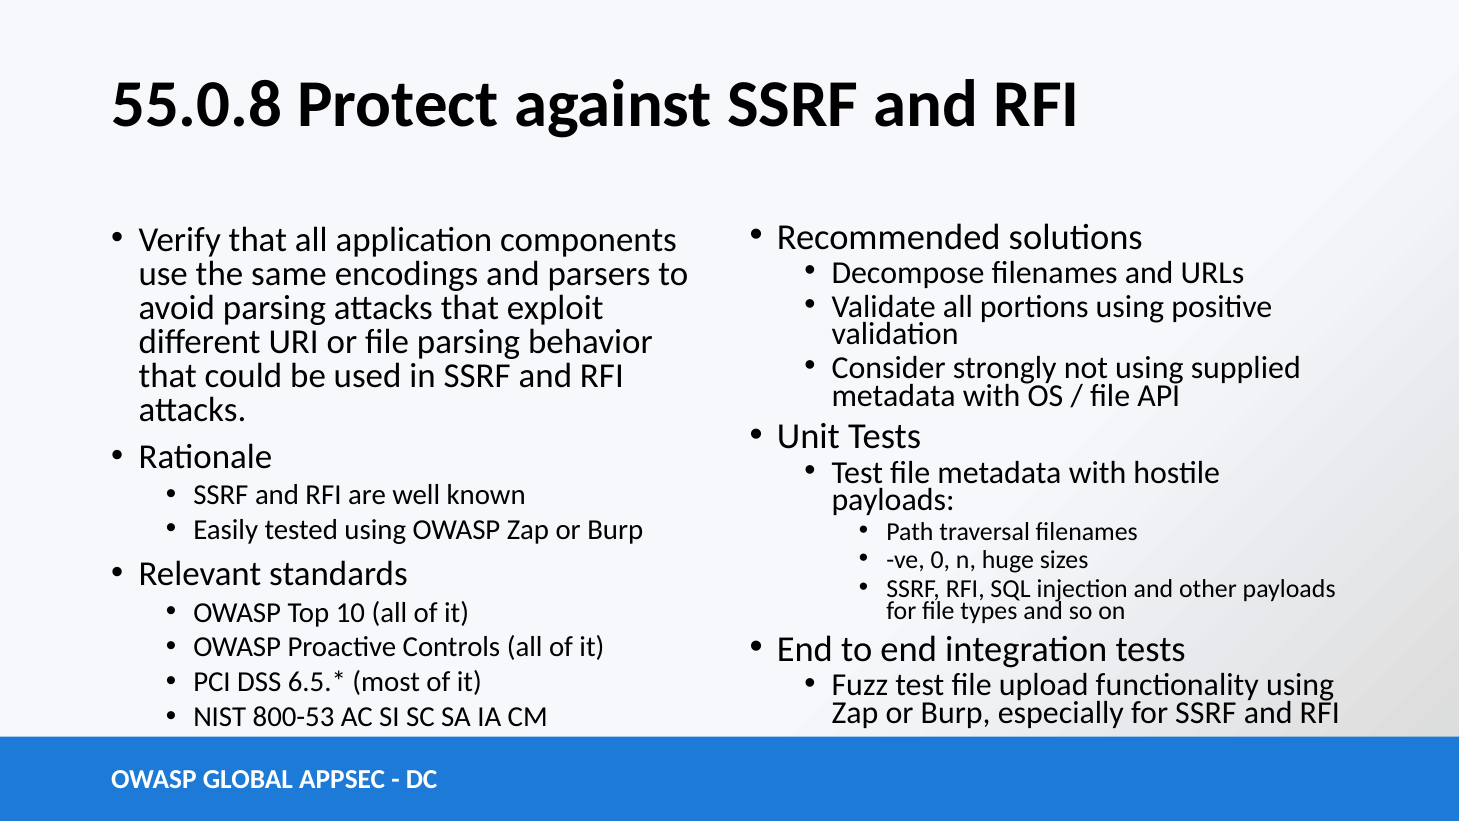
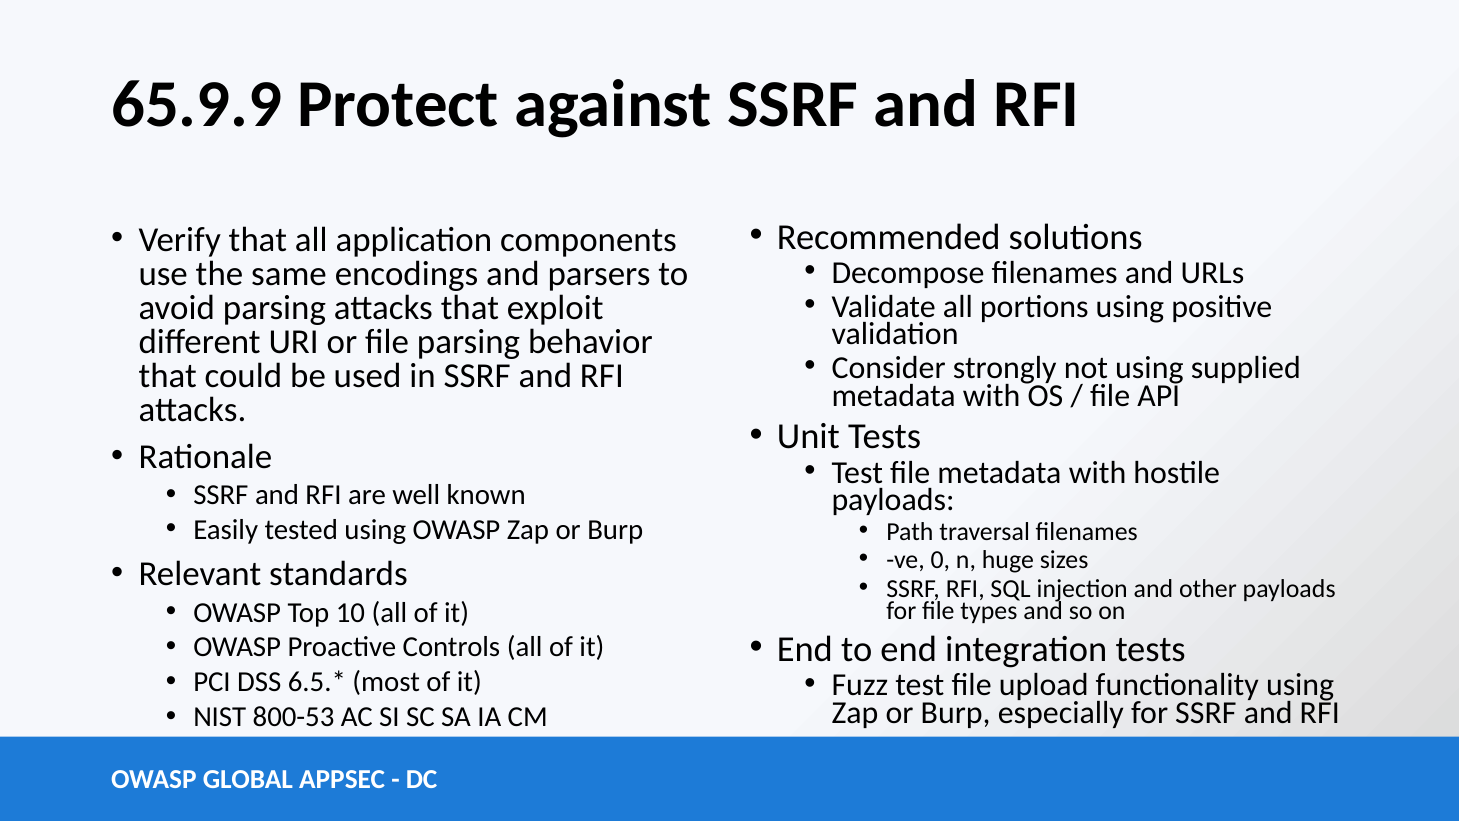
55.0.8: 55.0.8 -> 65.9.9 (197, 105)
